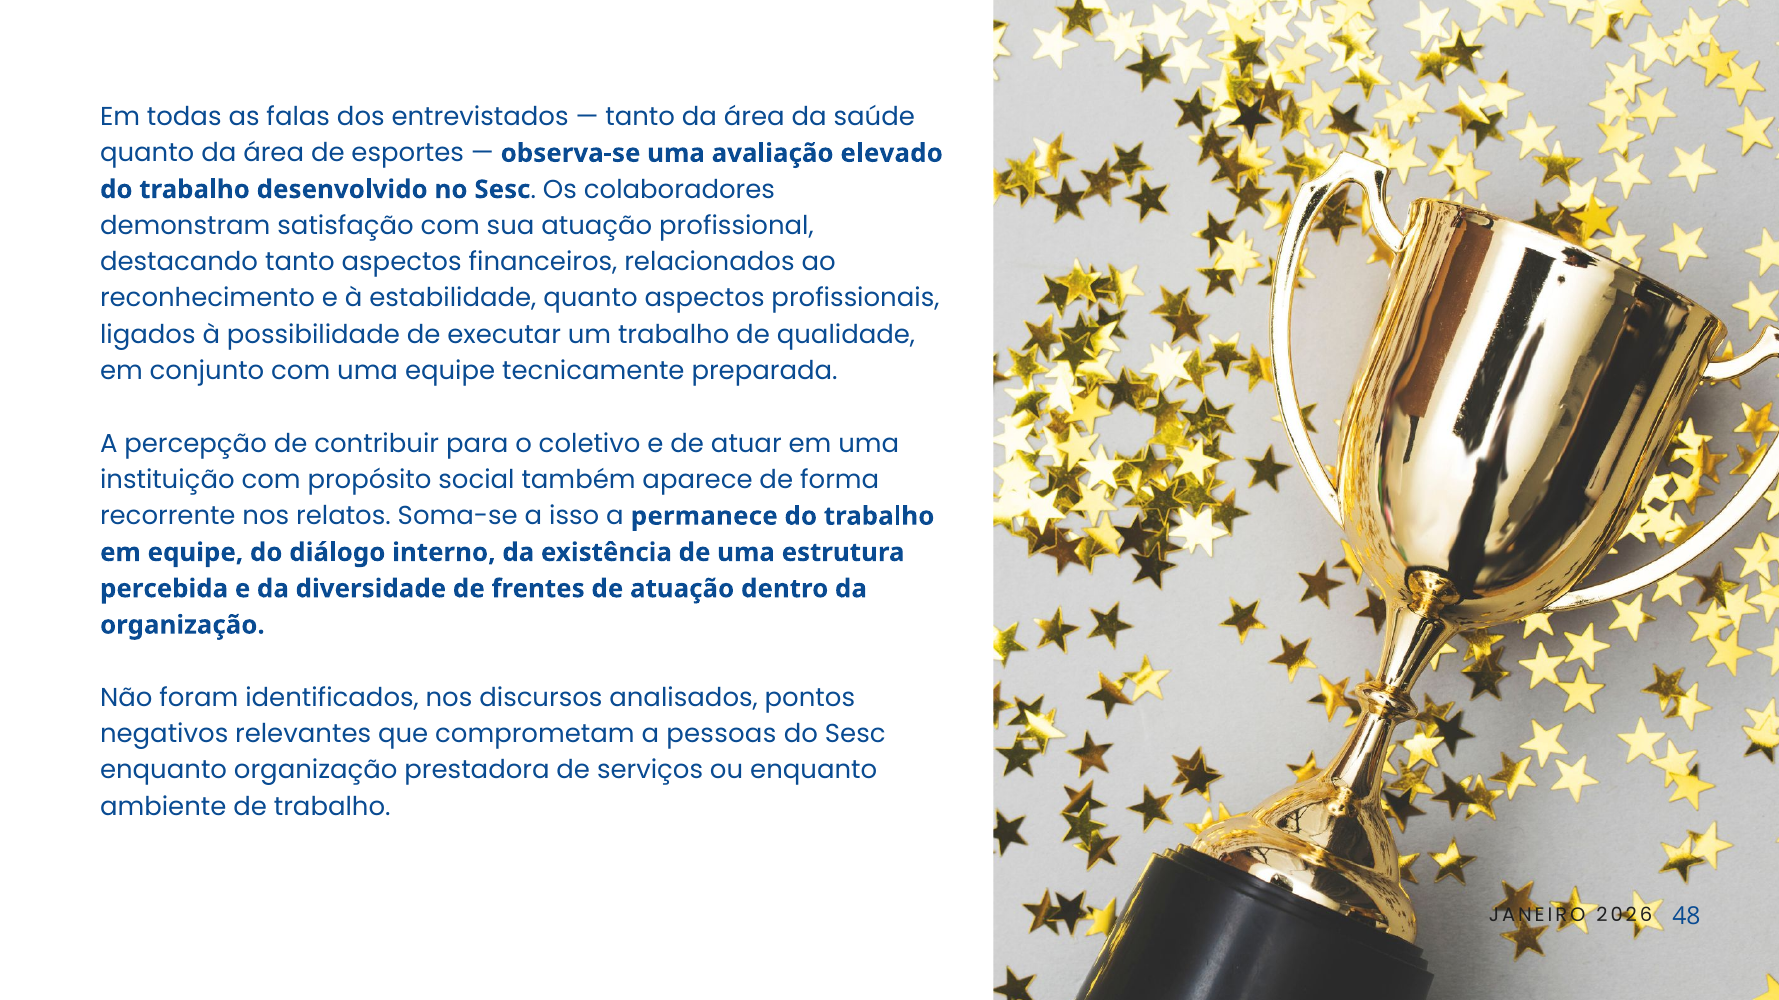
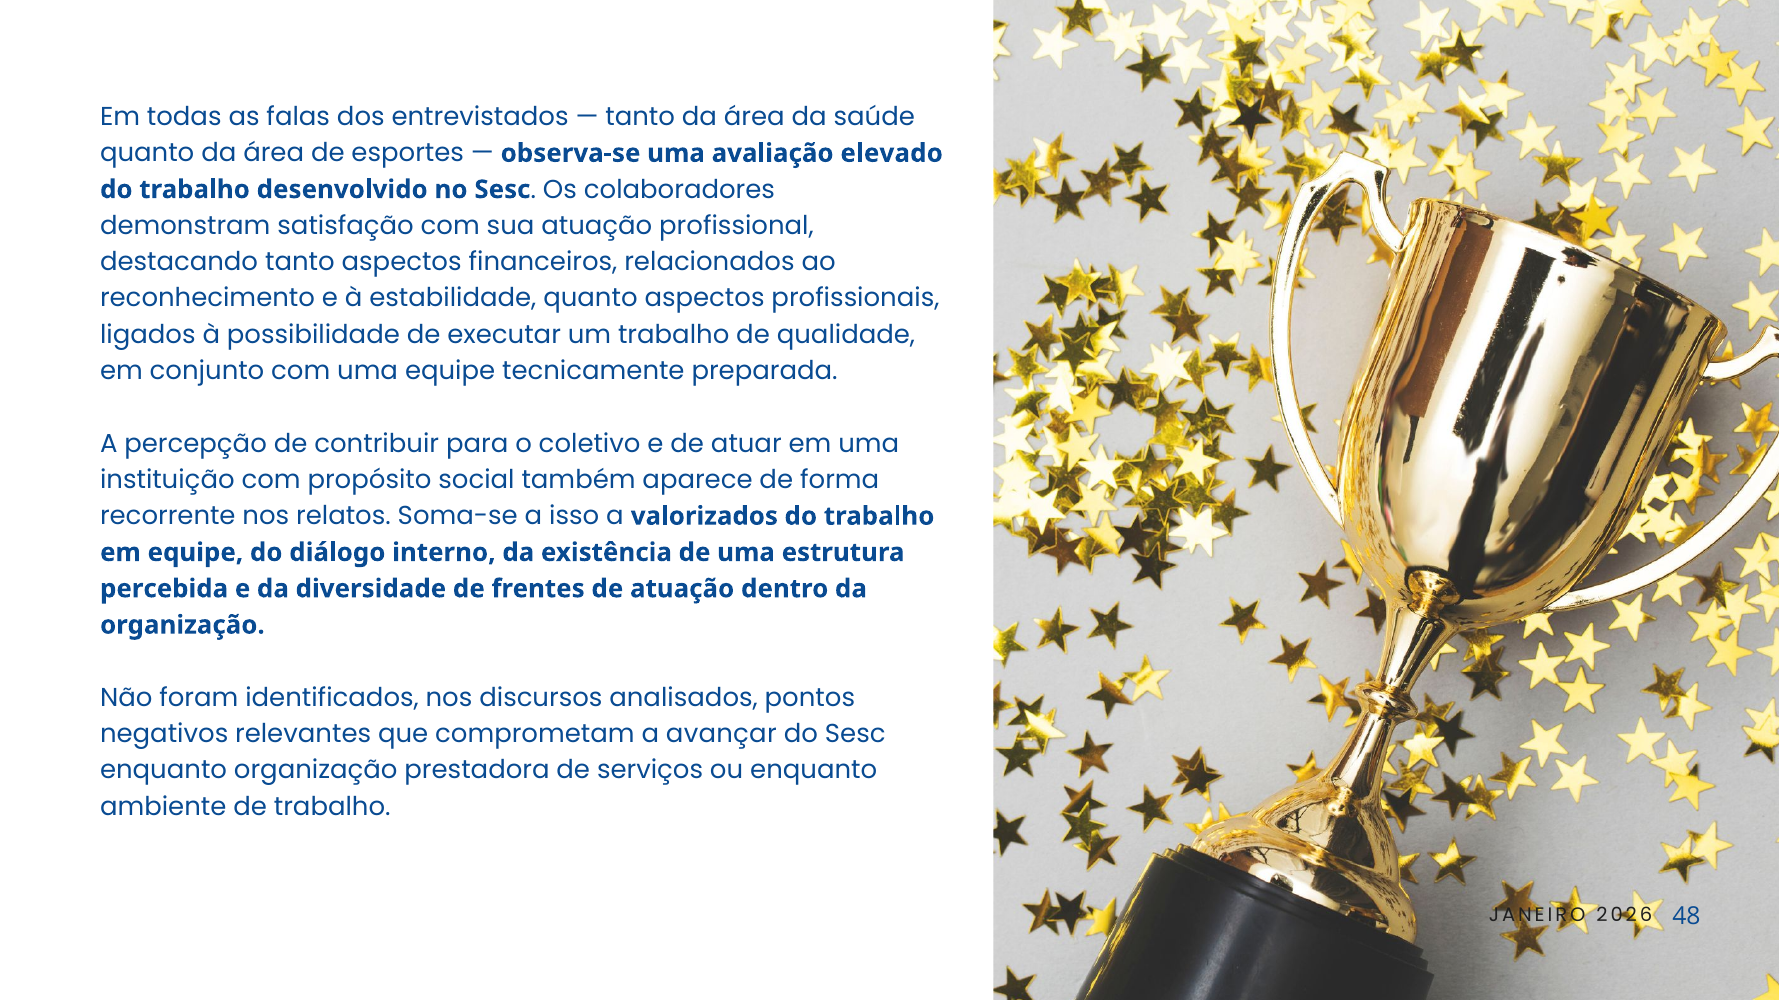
permanece: permanece -> valorizados (704, 517)
pessoas: pessoas -> avançar (721, 734)
